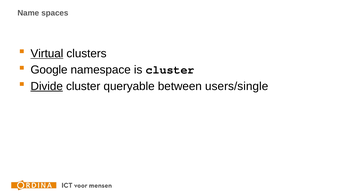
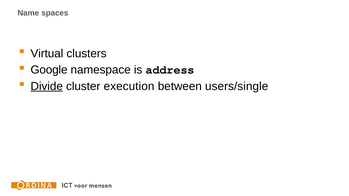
Virtual underline: present -> none (47, 54)
is cluster: cluster -> address (170, 70)
queryable: queryable -> execution (129, 86)
